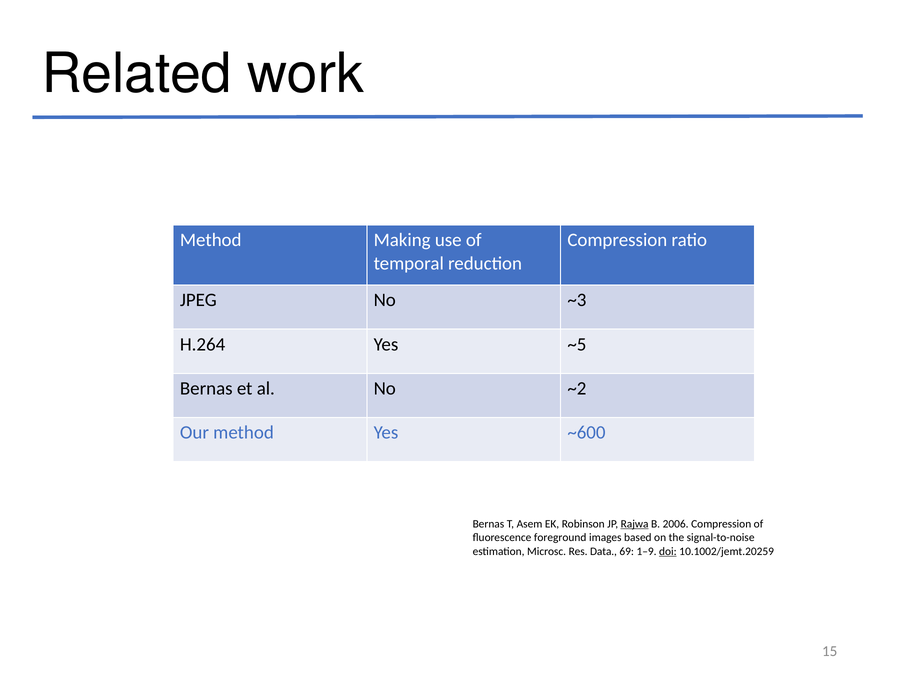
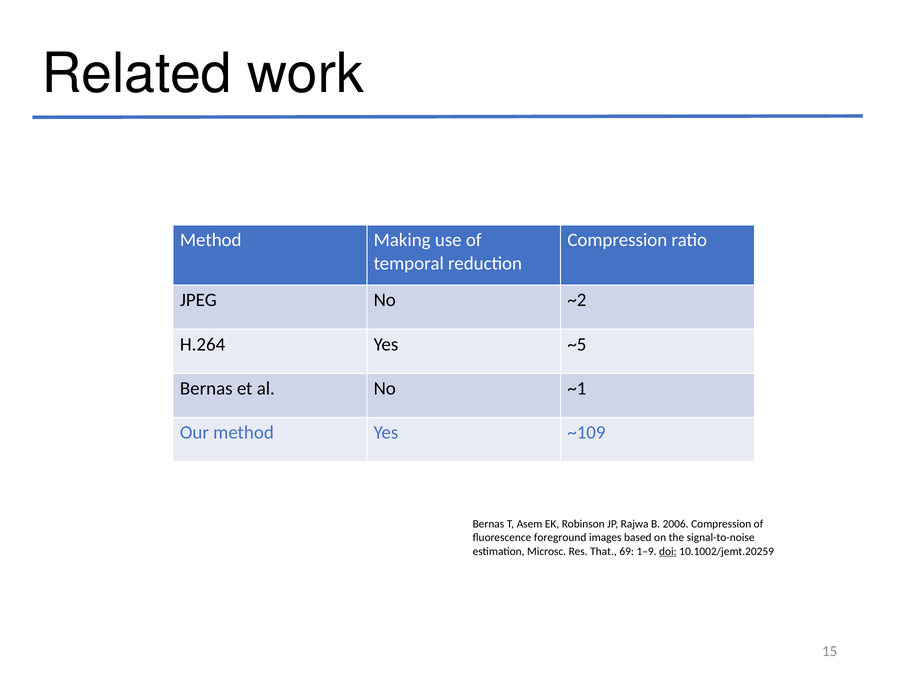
~3: ~3 -> ~2 (577, 300)
~2: ~2 -> ~1 (577, 388)
~600: ~600 -> ~109 (586, 433)
Rajwa underline: present -> none (635, 524)
Data: Data -> That (603, 551)
